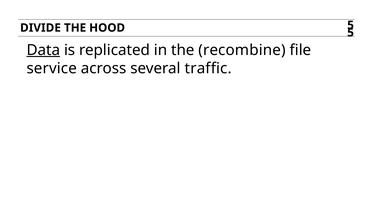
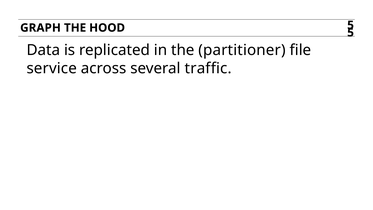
DIVIDE: DIVIDE -> GRAPH (40, 28)
Data underline: present -> none (43, 50)
recombine: recombine -> partitioner (242, 50)
